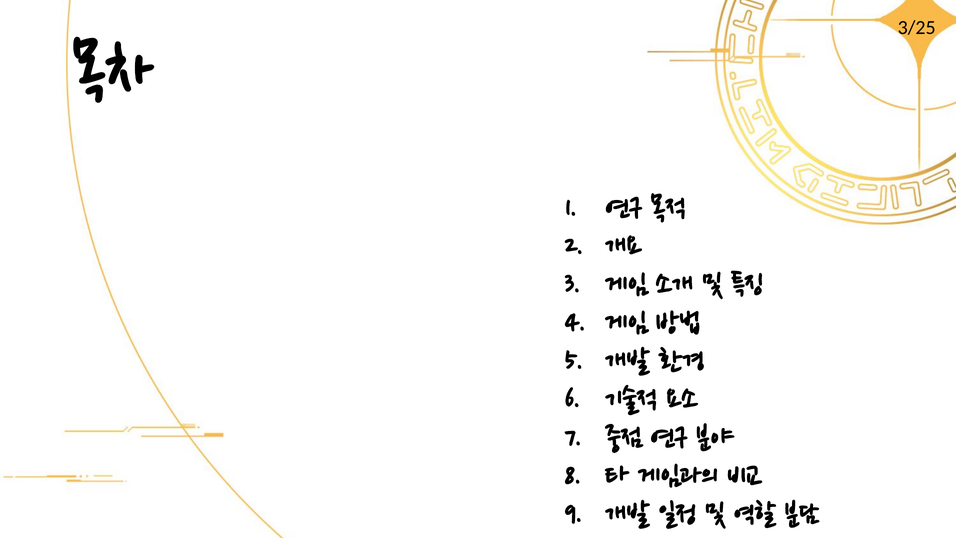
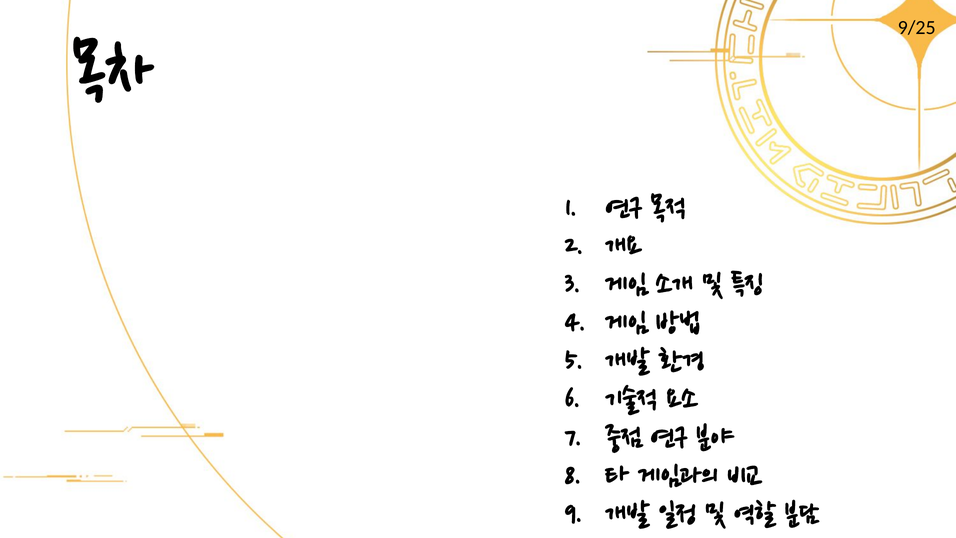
3/25: 3/25 -> 9/25 (917, 28)
